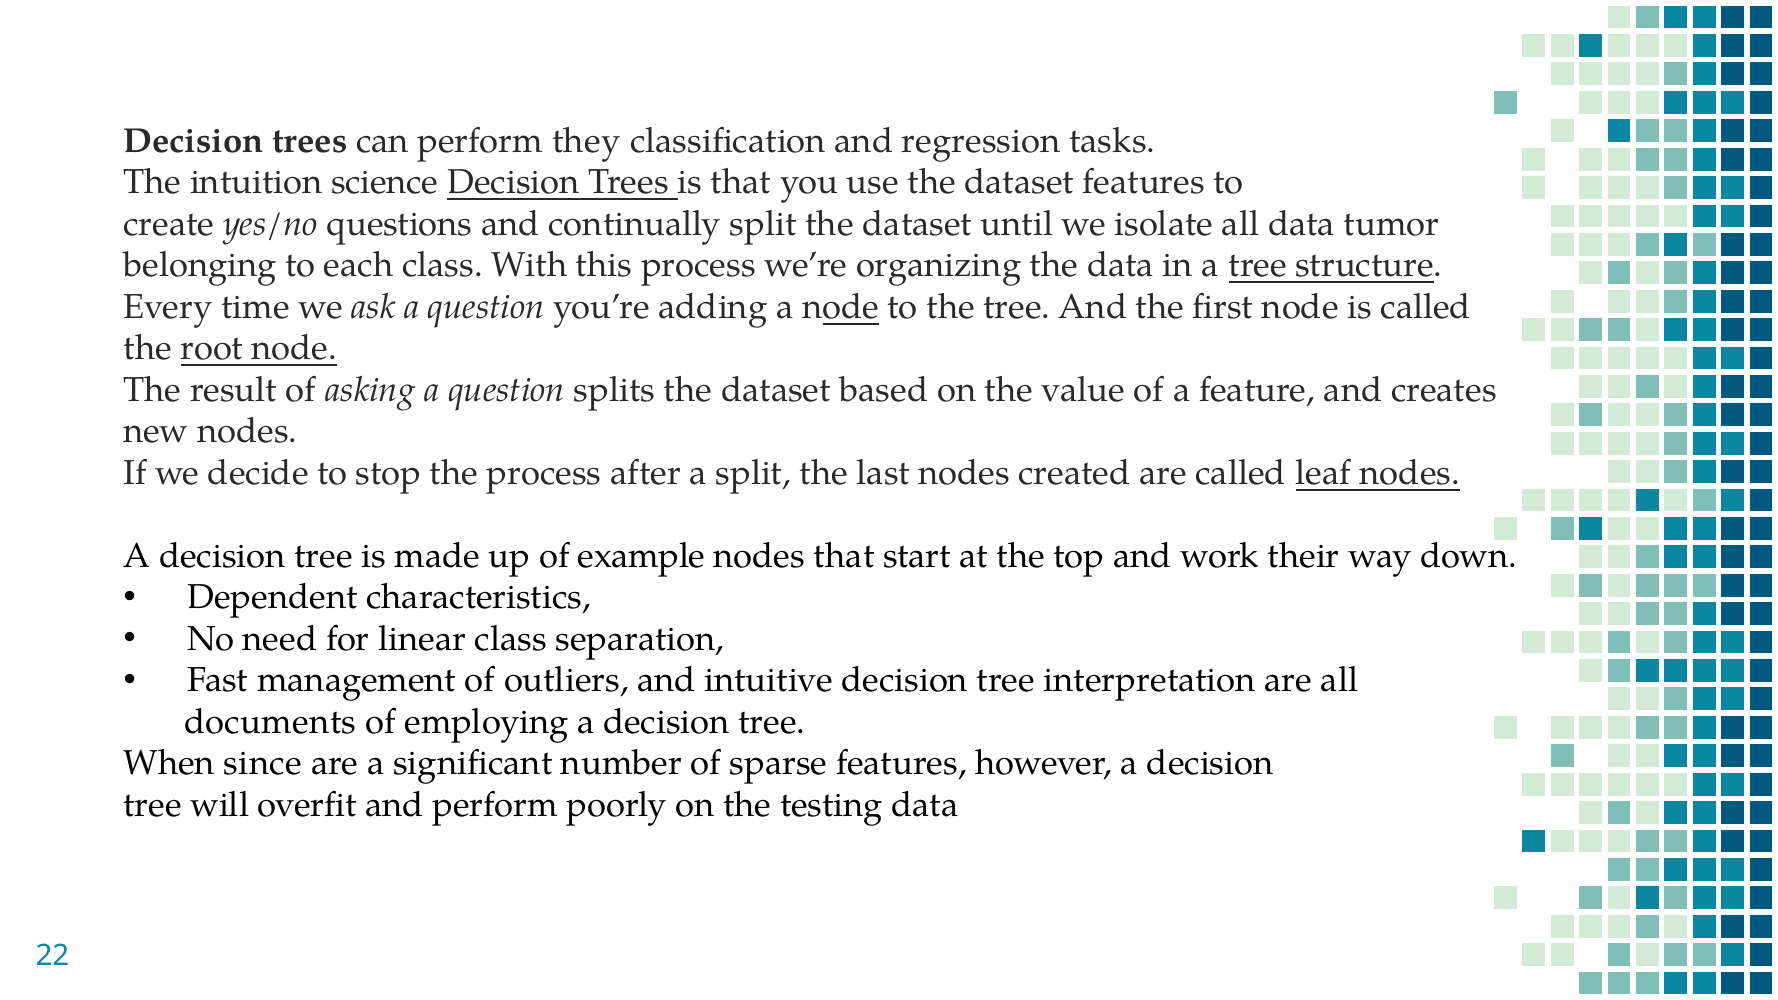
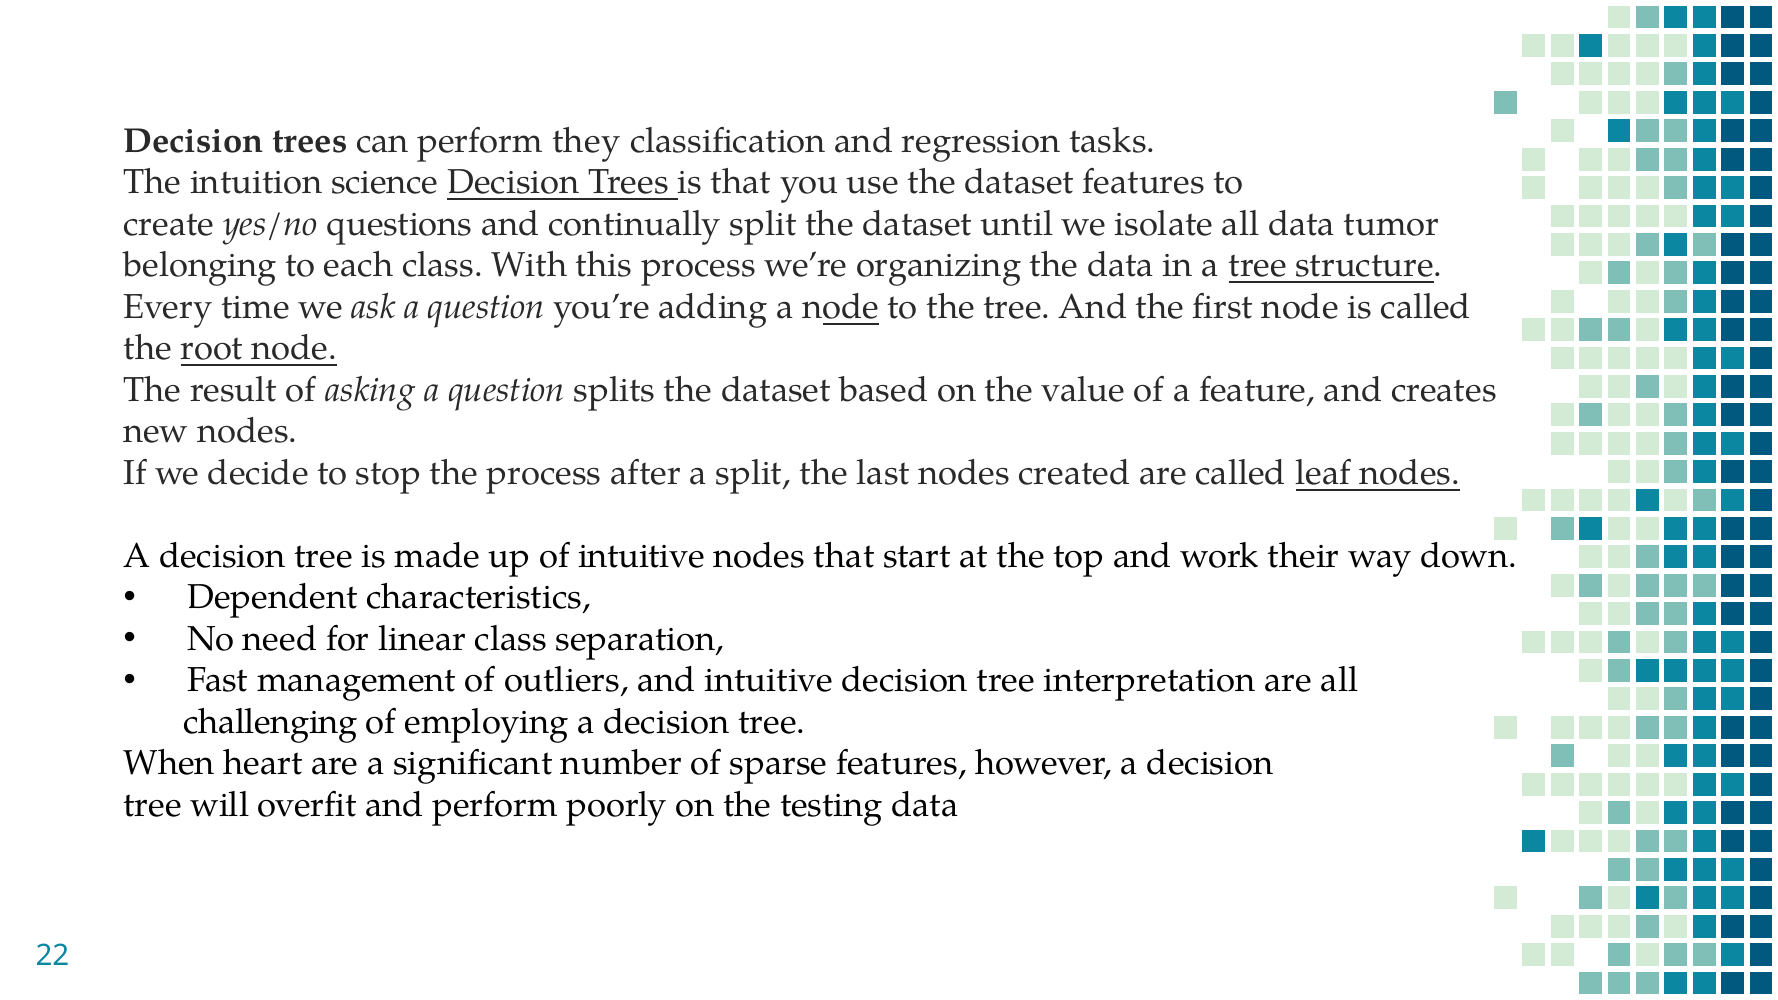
of example: example -> intuitive (642, 556)
documents: documents -> challenging (271, 722)
since: since -> heart (263, 764)
